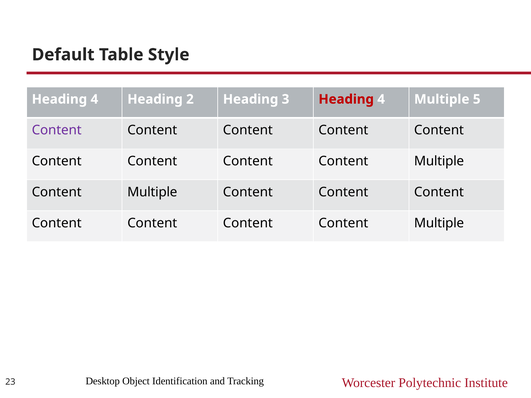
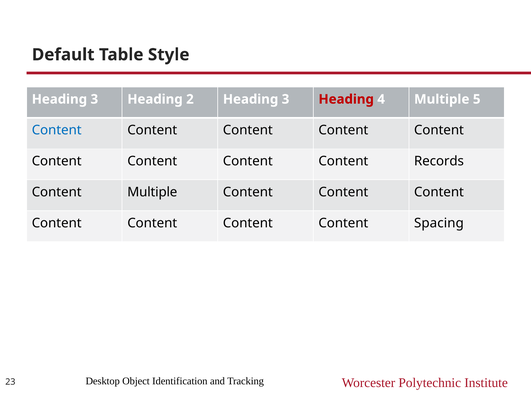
4: 4 -> 3 (94, 99)
Content colour: purple -> blue (57, 130)
Multiple: Multiple -> Records (439, 161)
Multiple: Multiple -> Spacing (439, 223)
